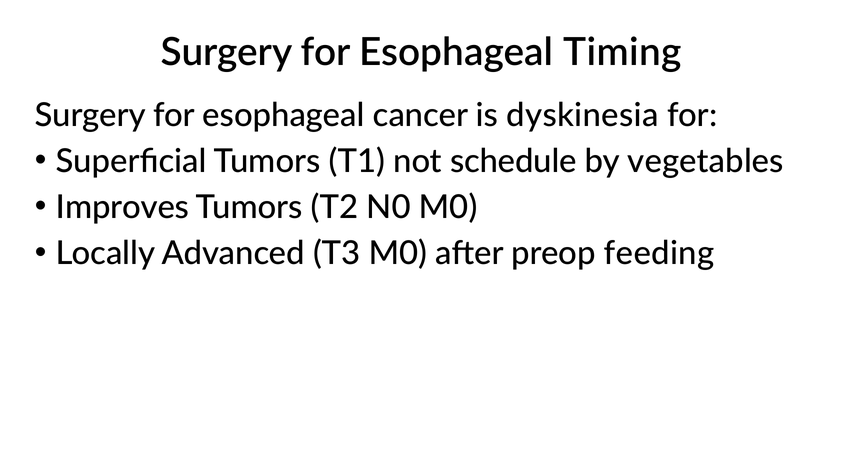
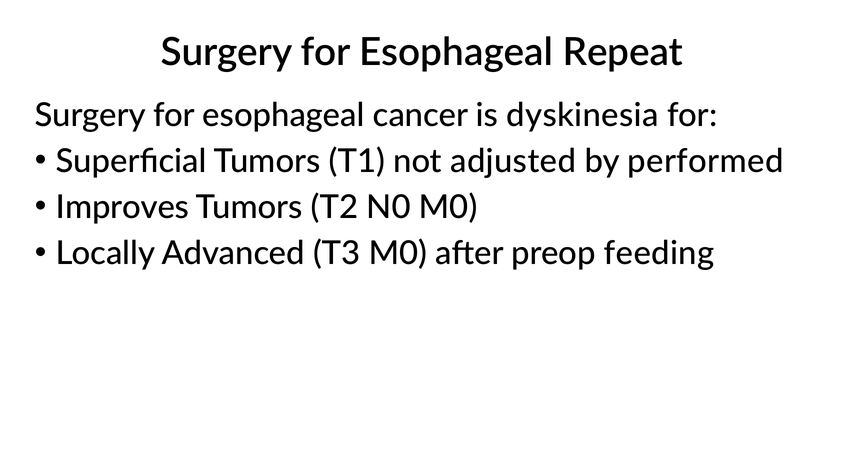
Timing: Timing -> Repeat (623, 52)
schedule: schedule -> adjusted (513, 161)
vegetables: vegetables -> performed (705, 161)
